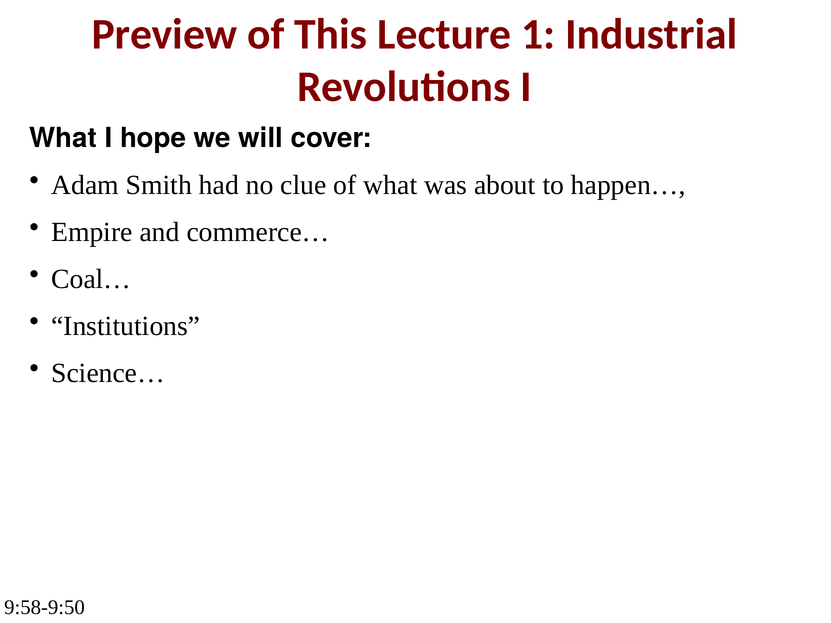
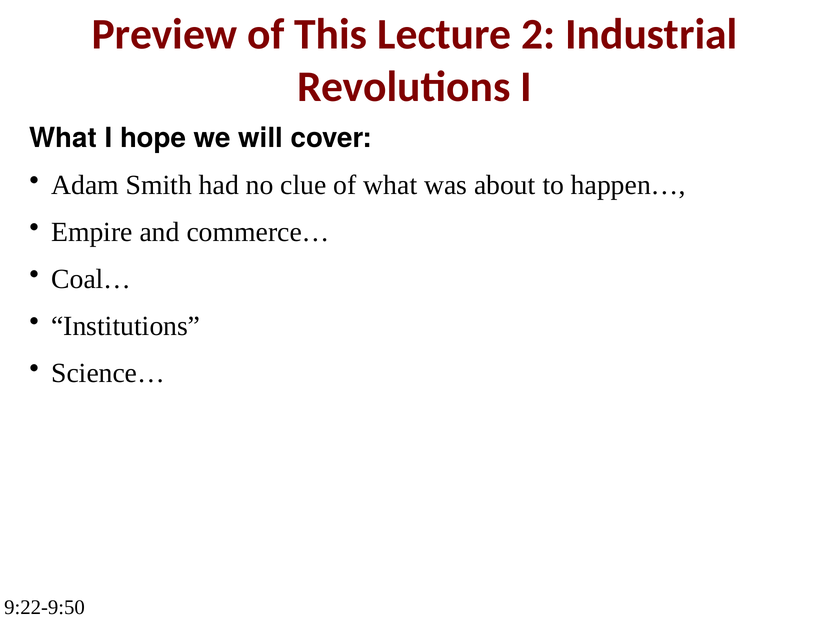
1: 1 -> 2 (538, 35)
9:58-9:50: 9:58-9:50 -> 9:22-9:50 (44, 608)
